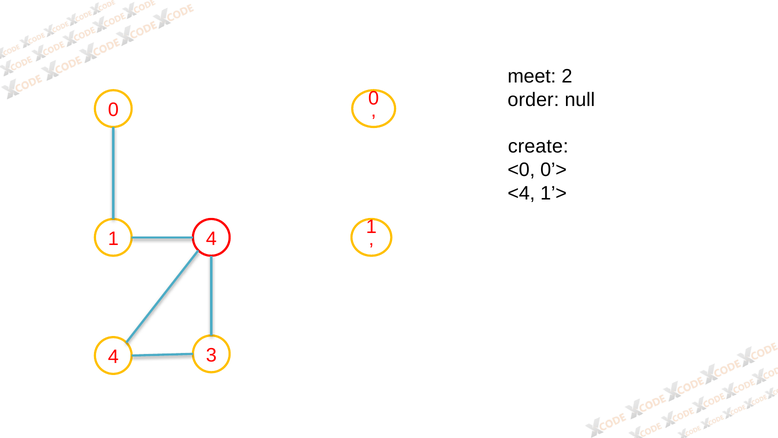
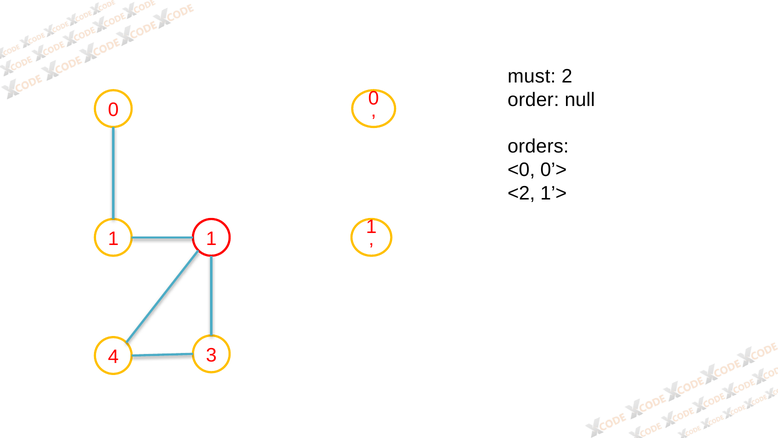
meet: meet -> must (532, 76)
create: create -> orders (538, 146)
<4: <4 -> <2 (521, 193)
1 4: 4 -> 1 (211, 238)
